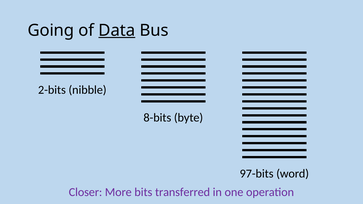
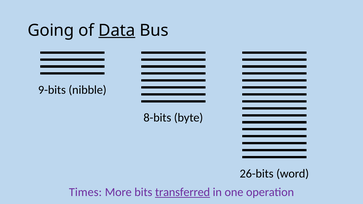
2-bits: 2-bits -> 9-bits (52, 90)
97-bits: 97-bits -> 26-bits (257, 174)
Closer: Closer -> Times (85, 192)
transferred underline: none -> present (183, 192)
